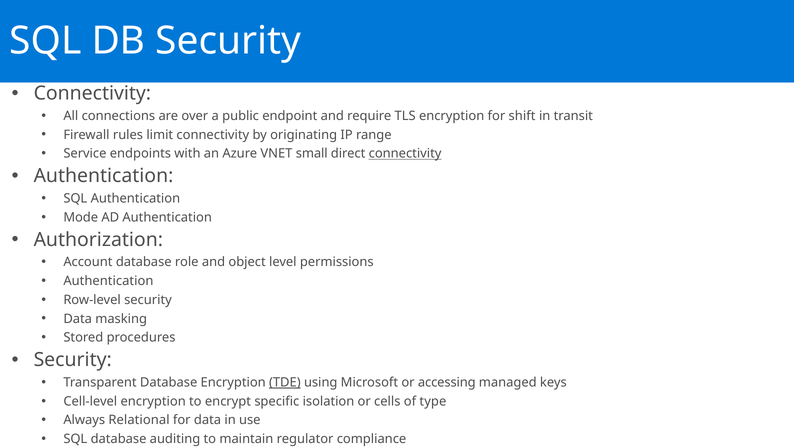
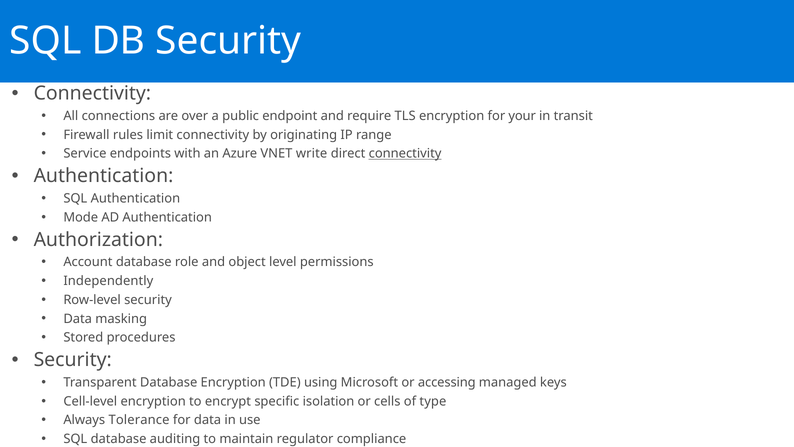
shift: shift -> your (522, 116)
small: small -> write (312, 153)
Authentication: Authentication -> Independently (108, 281)
TDE underline: present -> none (285, 382)
Relational: Relational -> Tolerance (139, 420)
